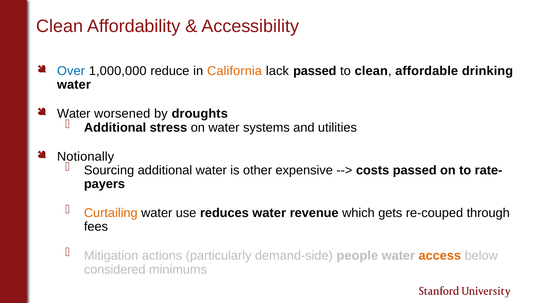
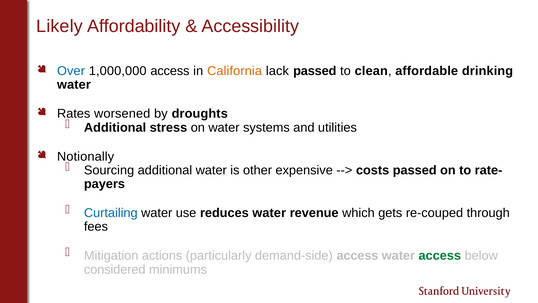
Clean: Clean -> Likely (60, 26)
1,000,000 reduce: reduce -> access (170, 71)
Water: Water -> Rates (74, 114)
Curtailing colour: orange -> blue (111, 213)
demand-side people: people -> access (357, 255)
access colour: orange -> green (440, 255)
